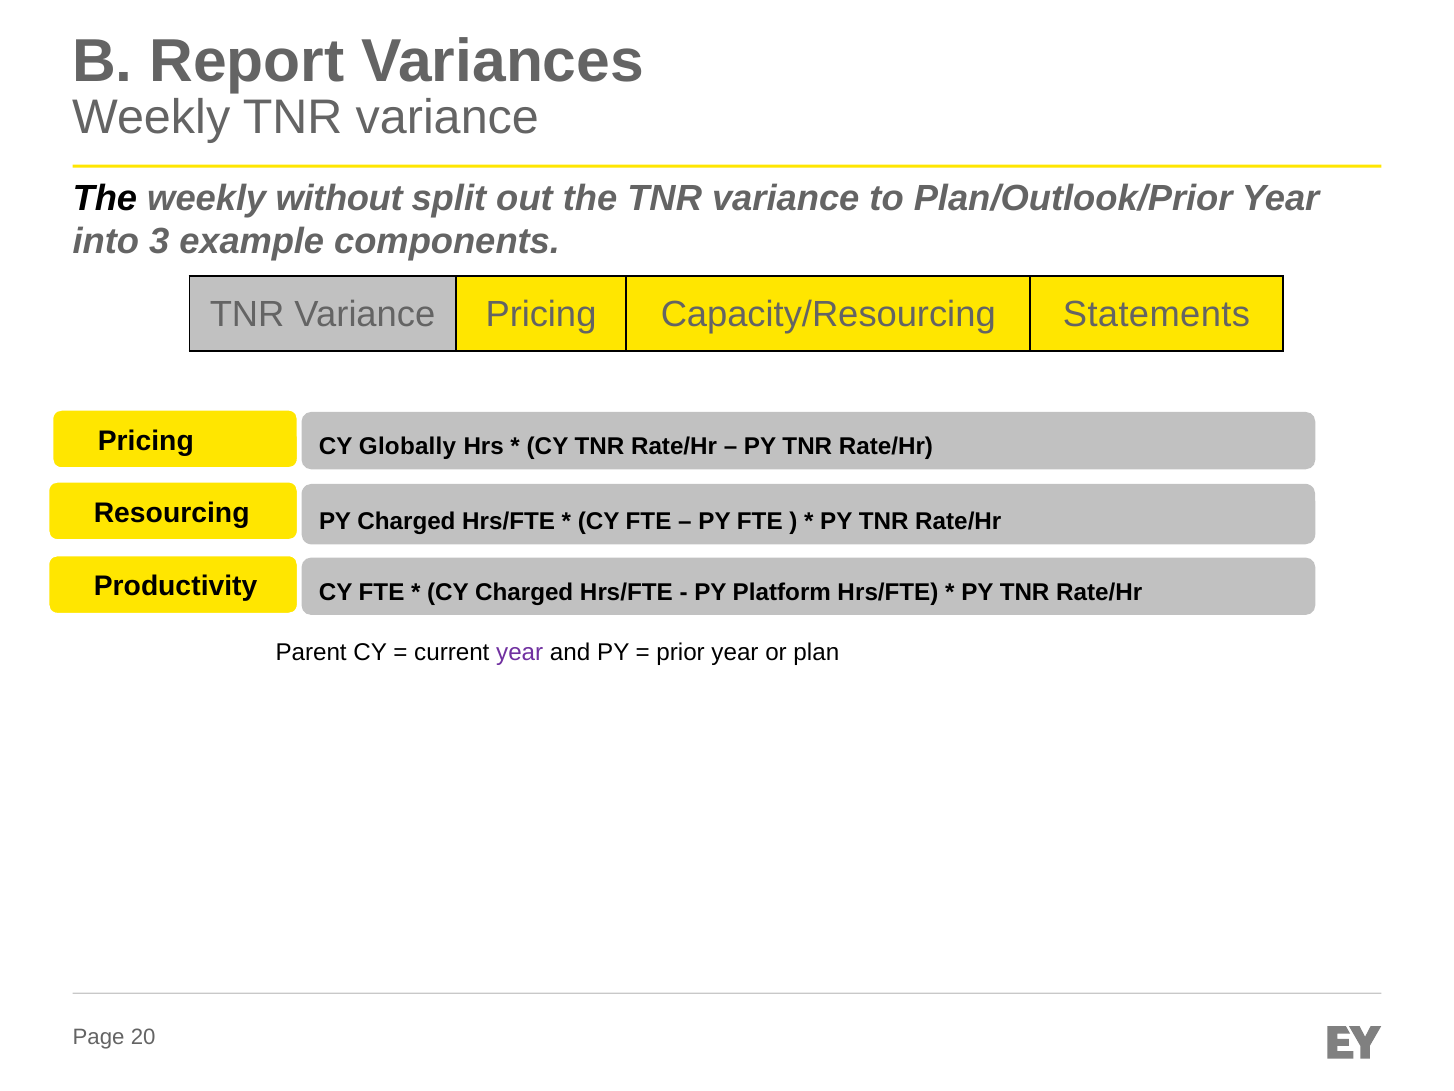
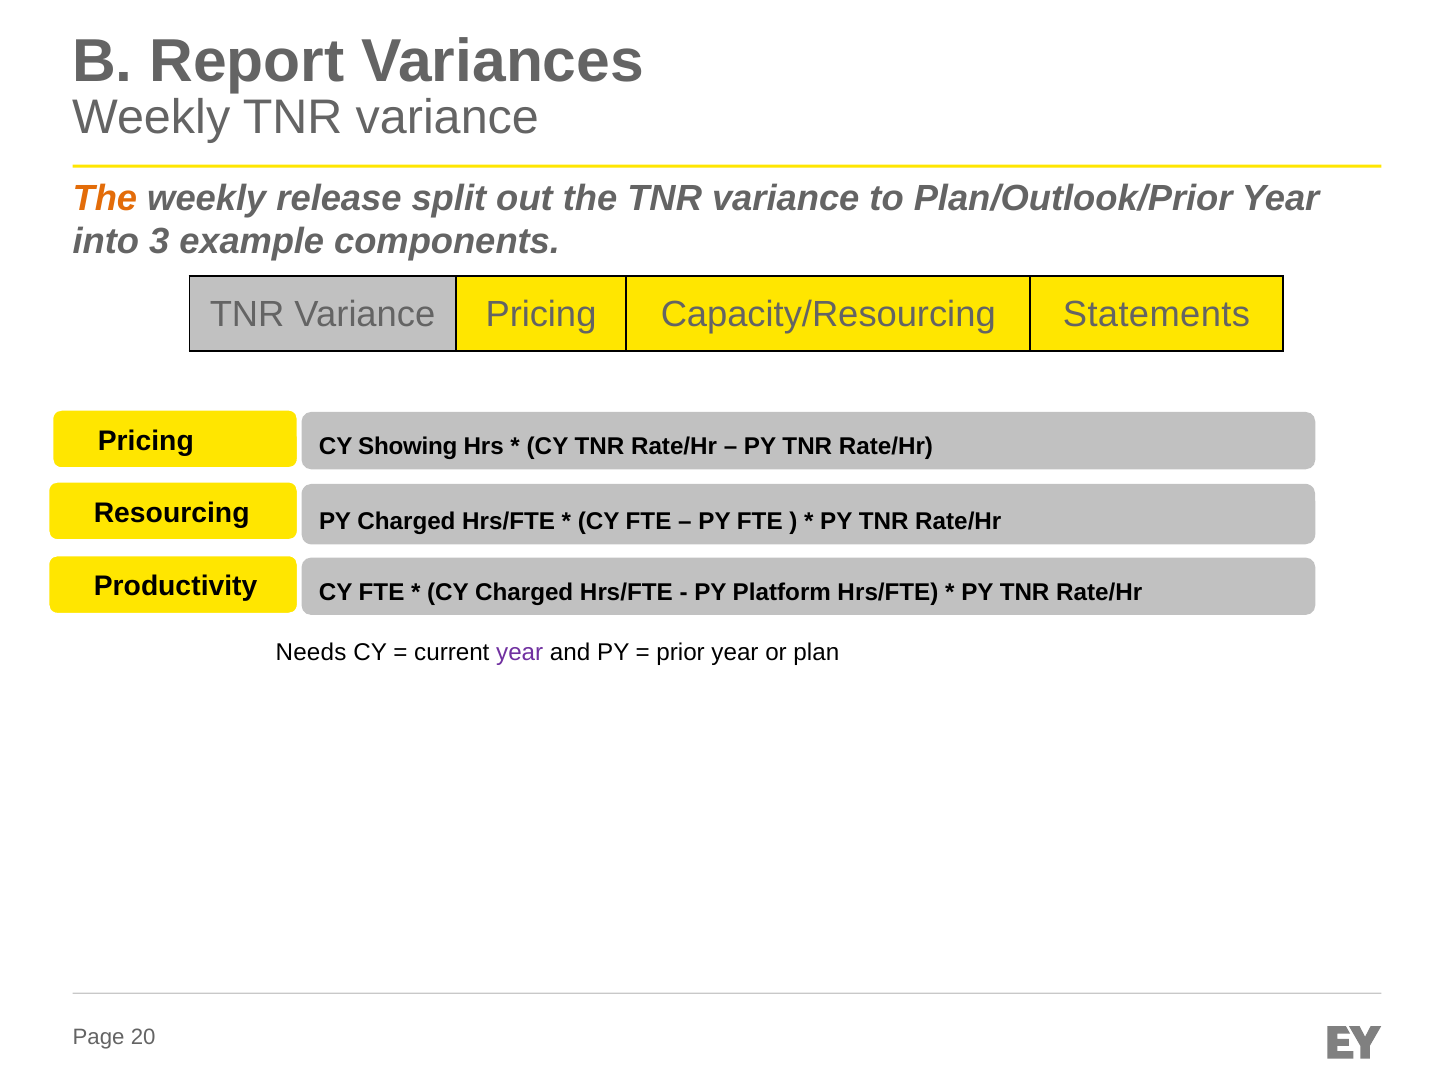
The colour: black -> orange (105, 198)
without: without -> release (339, 198)
Globally: Globally -> Showing (408, 446)
Parent: Parent -> Needs (311, 652)
